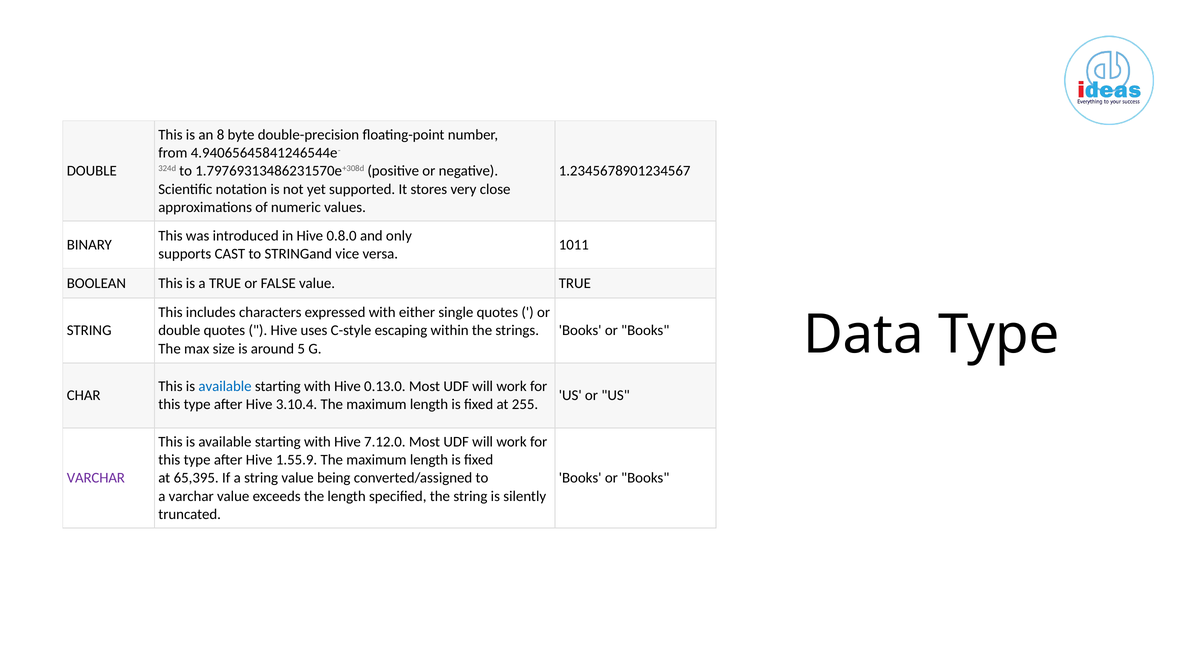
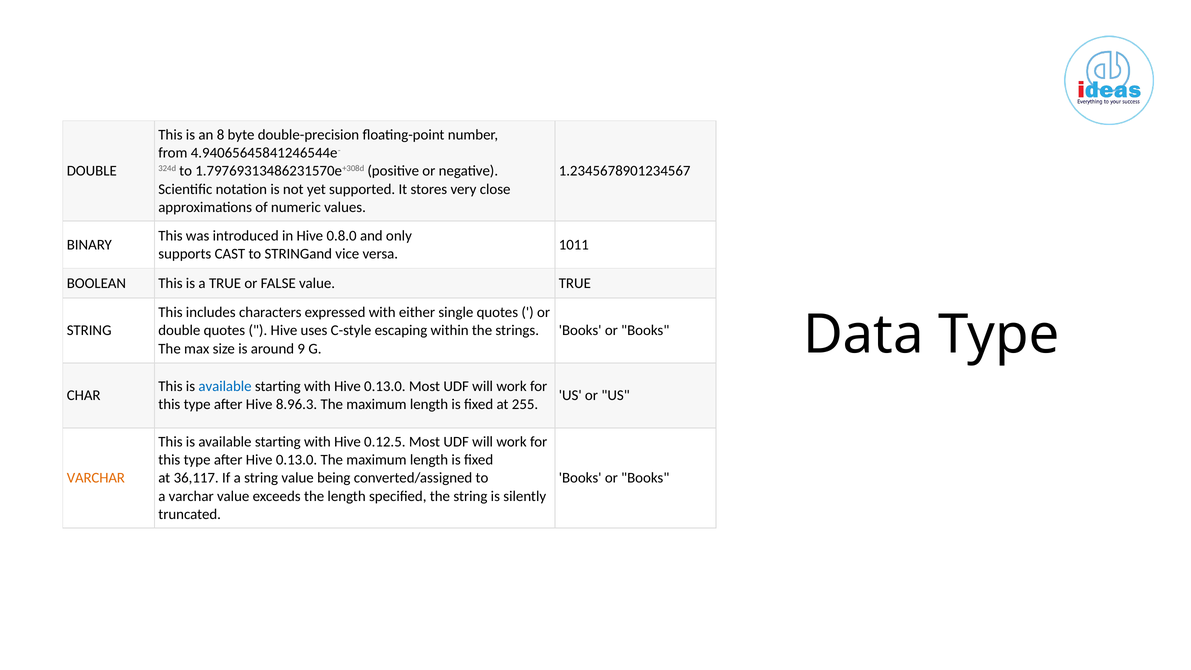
5: 5 -> 9 (301, 349)
3.10.4: 3.10.4 -> 8.96.3 (297, 405)
7.12.0: 7.12.0 -> 0.12.5 (385, 442)
after Hive 1.55.9: 1.55.9 -> 0.13.0 (297, 460)
VARCHAR colour: purple -> orange (96, 478)
65,395: 65,395 -> 36,117 (196, 478)
